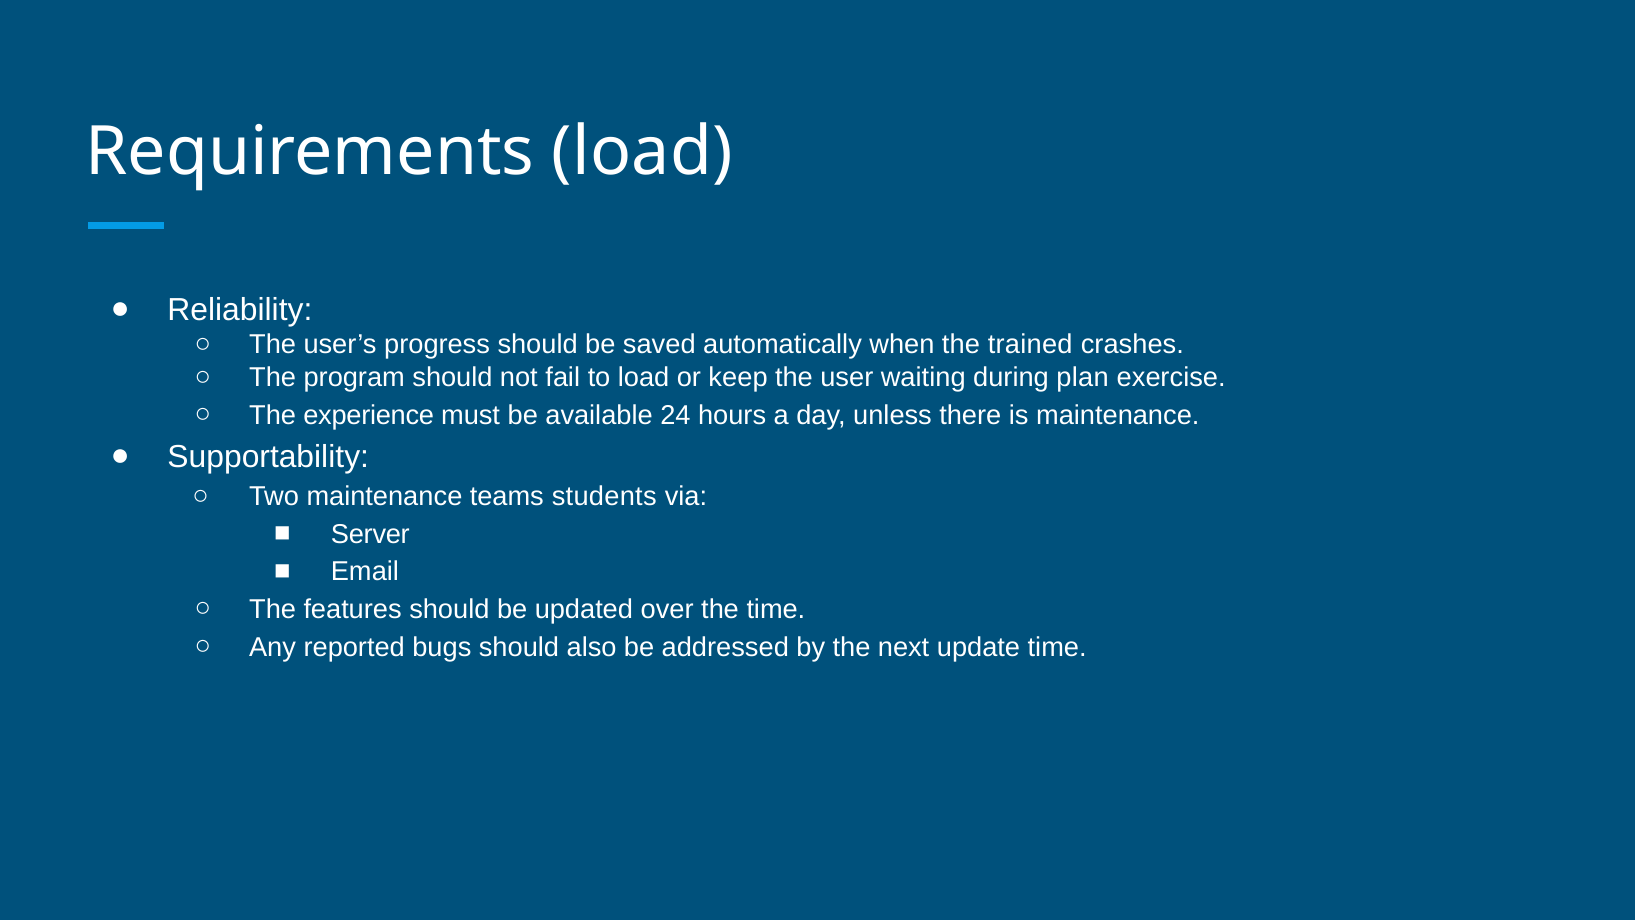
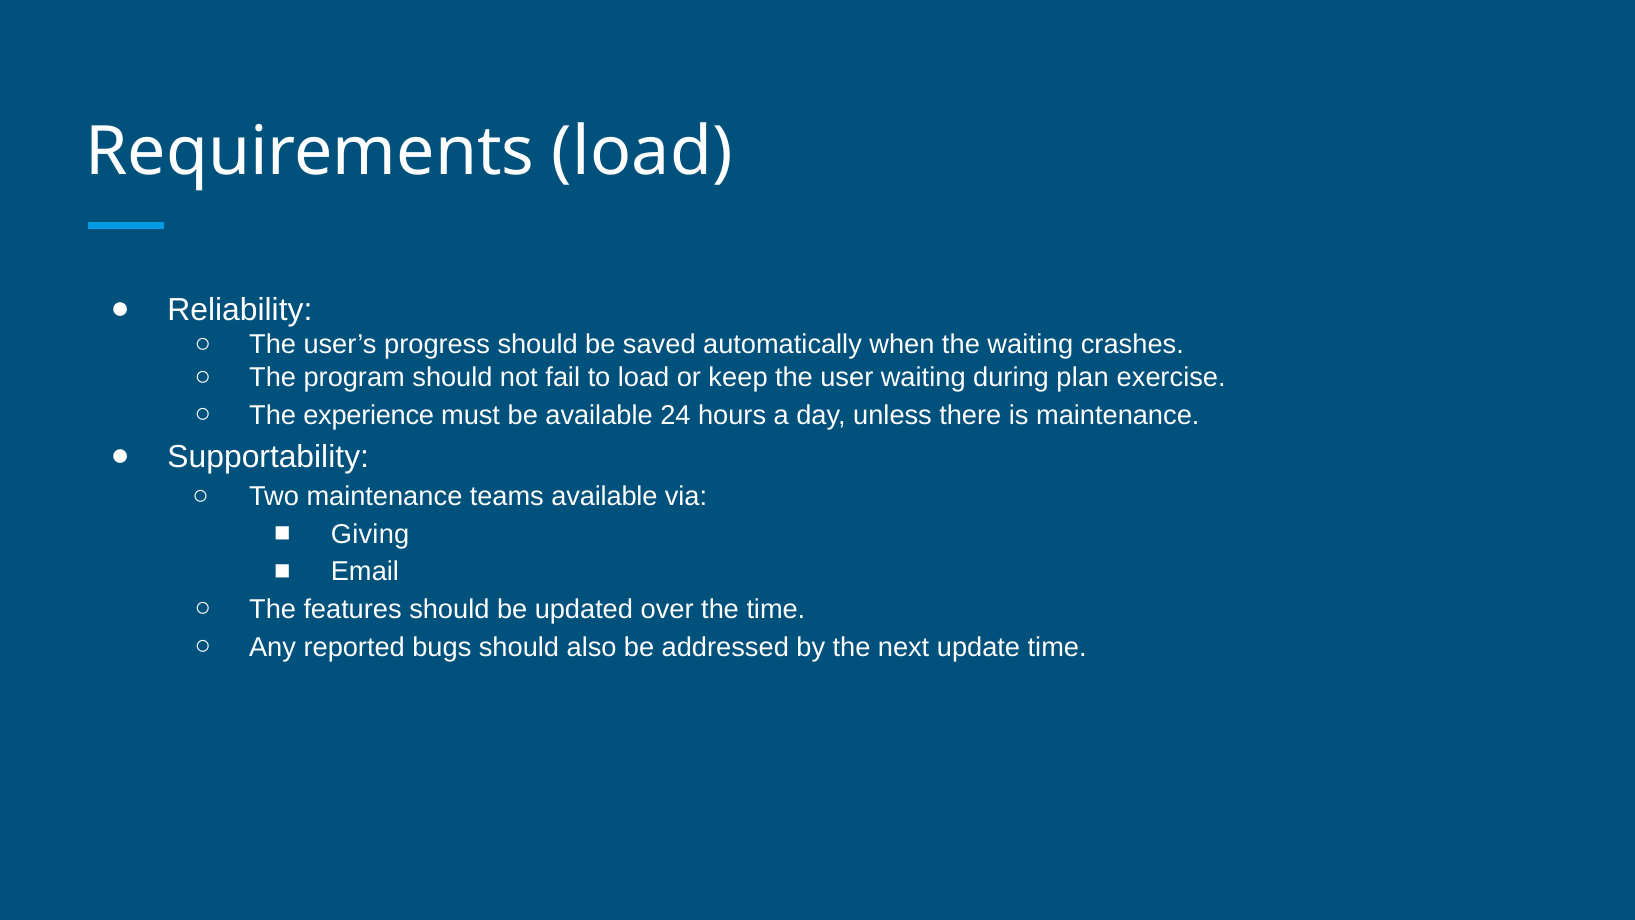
the trained: trained -> waiting (1030, 345)
teams students: students -> available (604, 497)
Server: Server -> Giving (370, 534)
